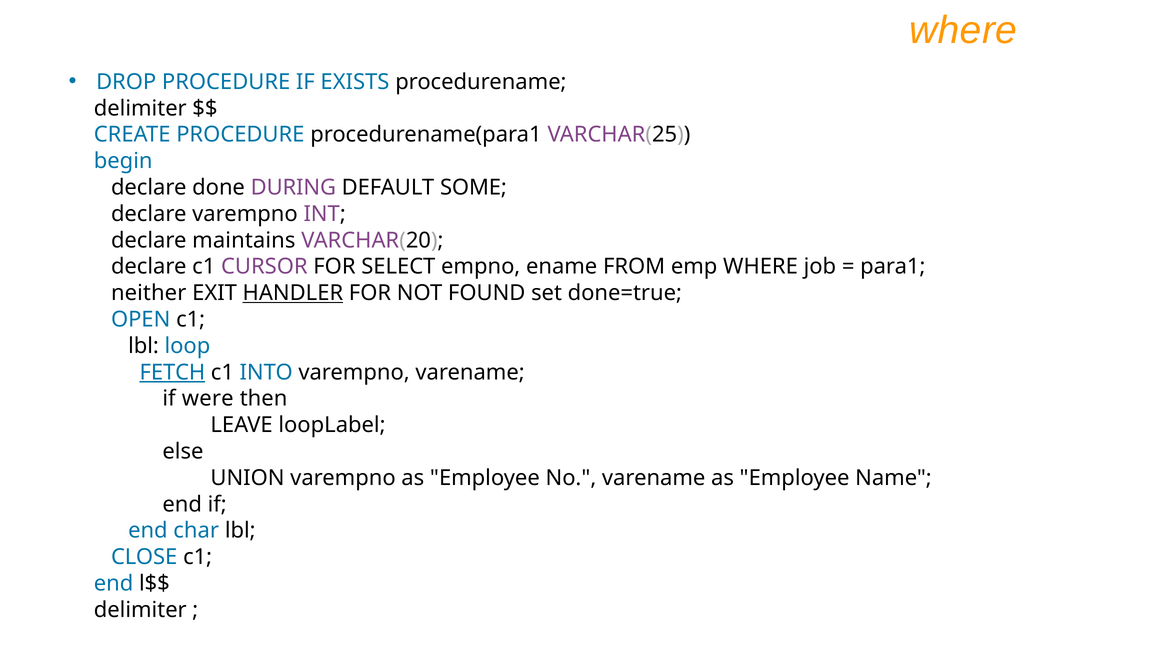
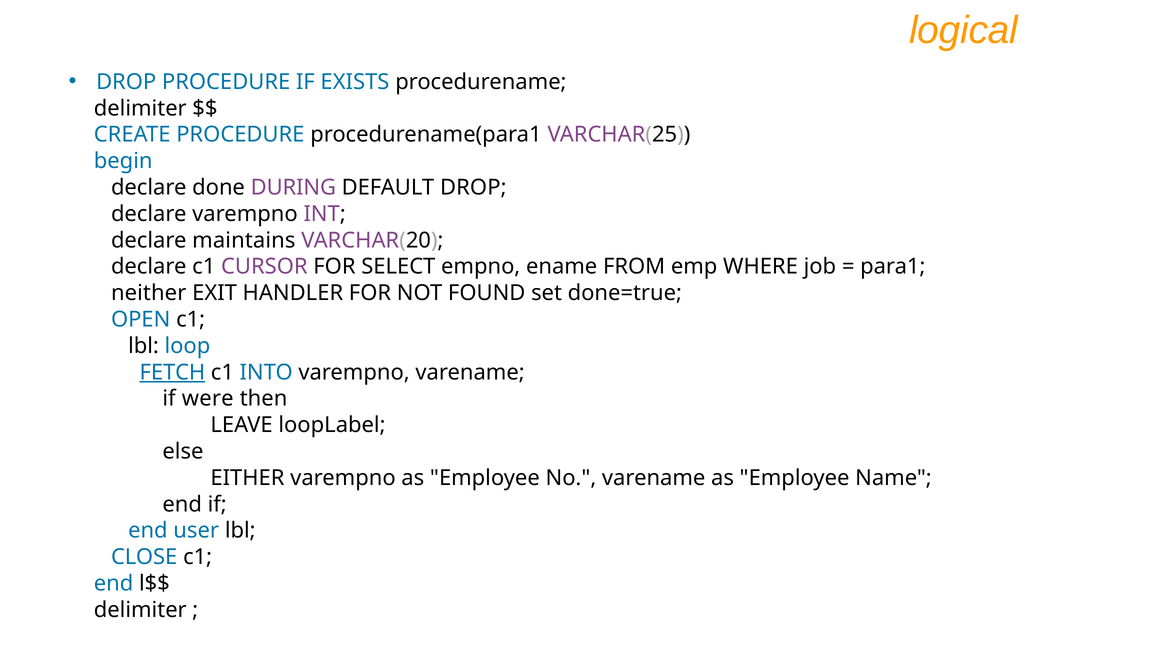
where: where -> logical (963, 31)
DEFAULT SOME: SOME -> DROP (473, 187)
HANDLER underline: present -> none (293, 293)
UNION: UNION -> EITHER (247, 478)
char: char -> user (196, 531)
